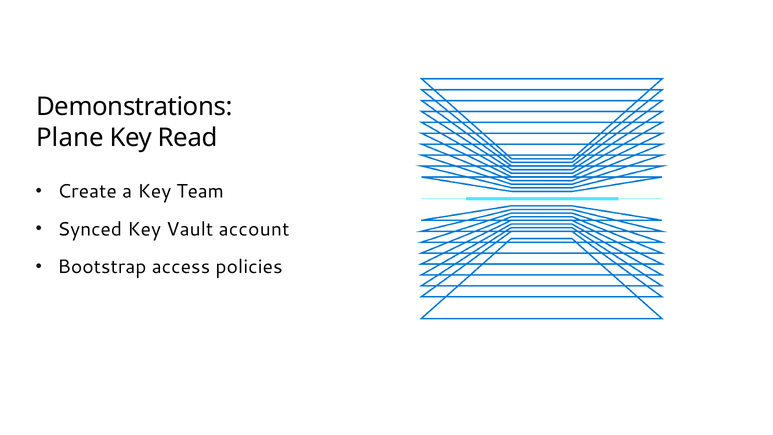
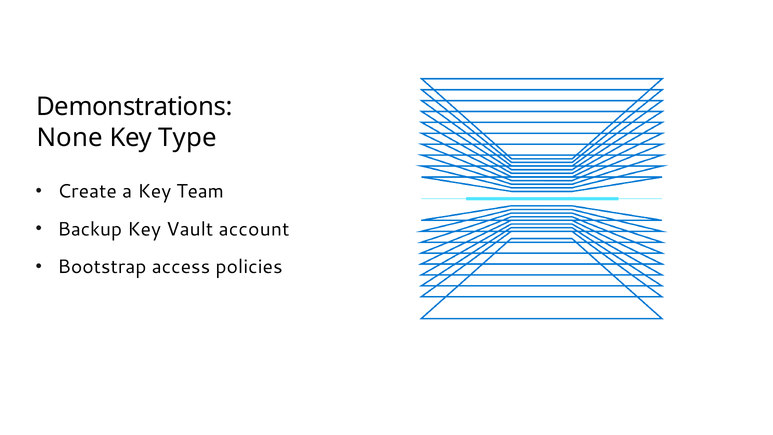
Plane: Plane -> None (70, 138)
Read: Read -> Type (187, 138)
Synced: Synced -> Backup (90, 229)
